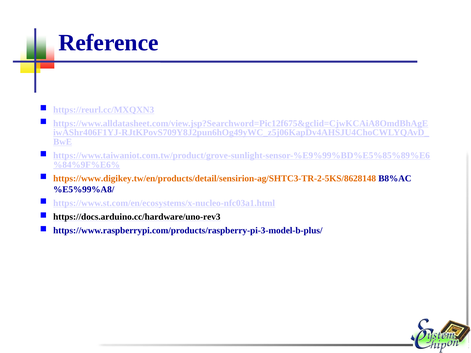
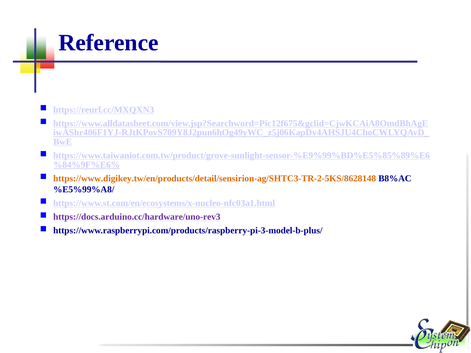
https://docs.arduino.cc/hardware/uno-rev3 colour: black -> purple (137, 217)
